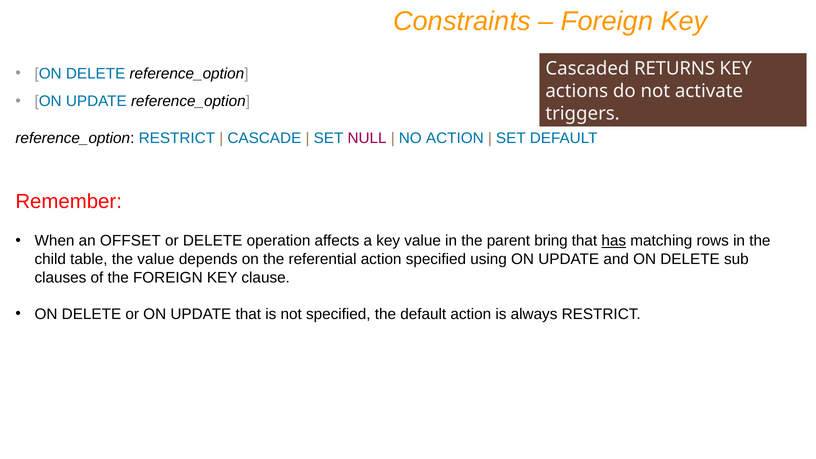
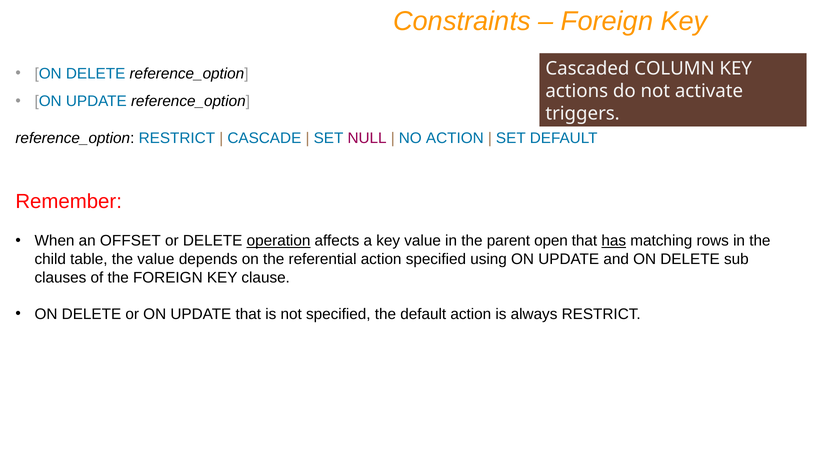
RETURNS: RETURNS -> COLUMN (675, 69)
operation underline: none -> present (279, 241)
bring: bring -> open (551, 241)
